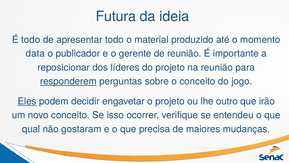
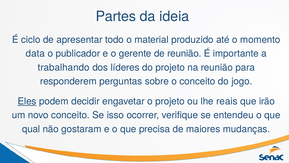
Futura: Futura -> Partes (116, 16)
É todo: todo -> ciclo (31, 40)
reposicionar: reposicionar -> trabalhando (64, 67)
responderem underline: present -> none (68, 81)
outro: outro -> reais (227, 101)
